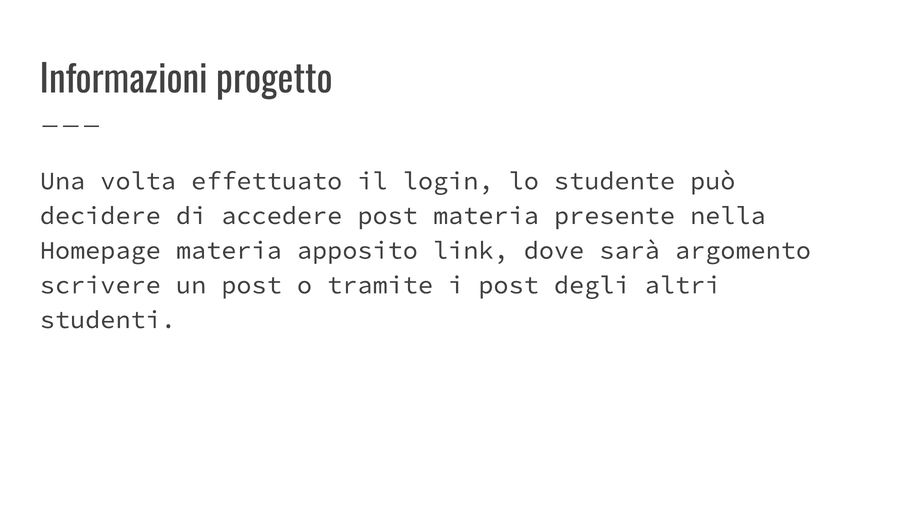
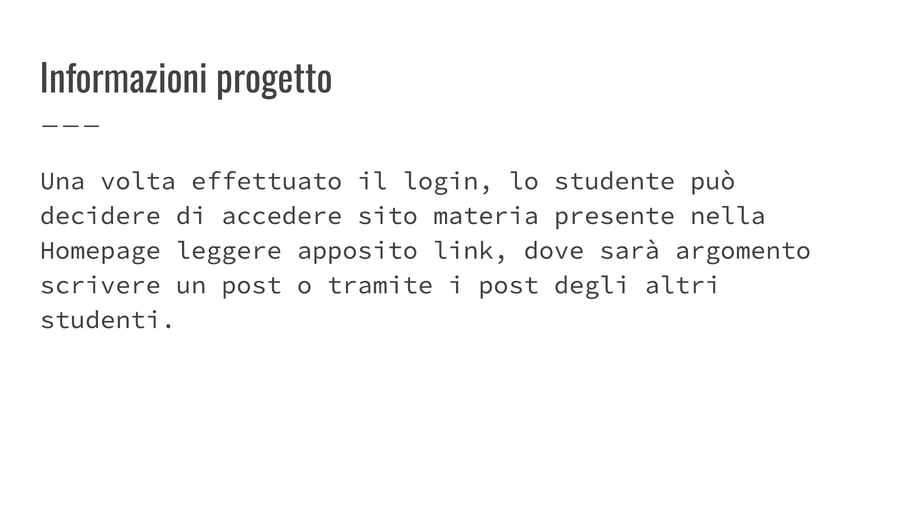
accedere post: post -> sito (388, 216)
Homepage materia: materia -> leggere (229, 250)
